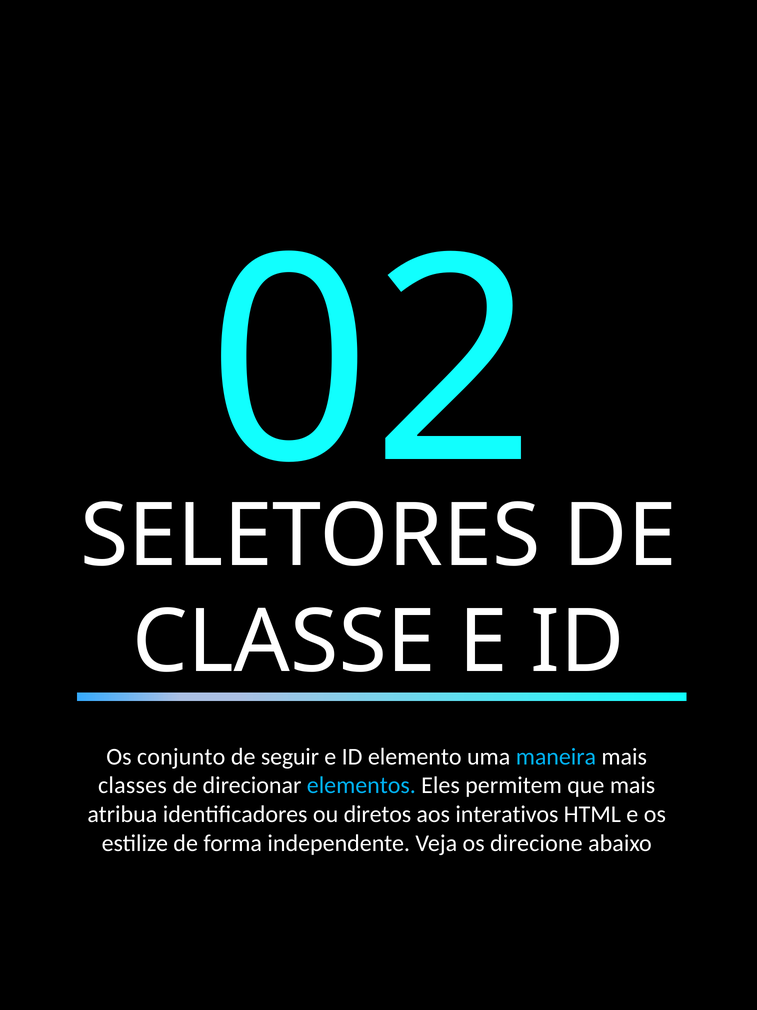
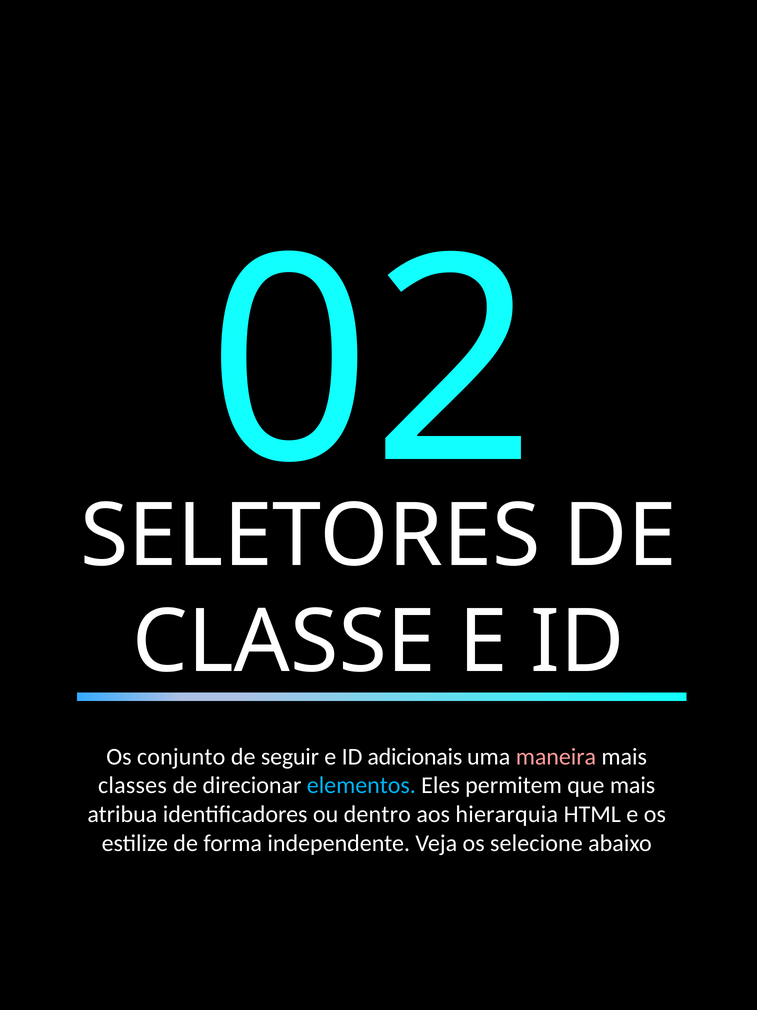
elemento: elemento -> adicionais (415, 756)
maneira colour: light blue -> pink (556, 756)
diretos: diretos -> dentro (377, 814)
interativos: interativos -> hierarquia (507, 814)
direcione: direcione -> selecione (536, 843)
